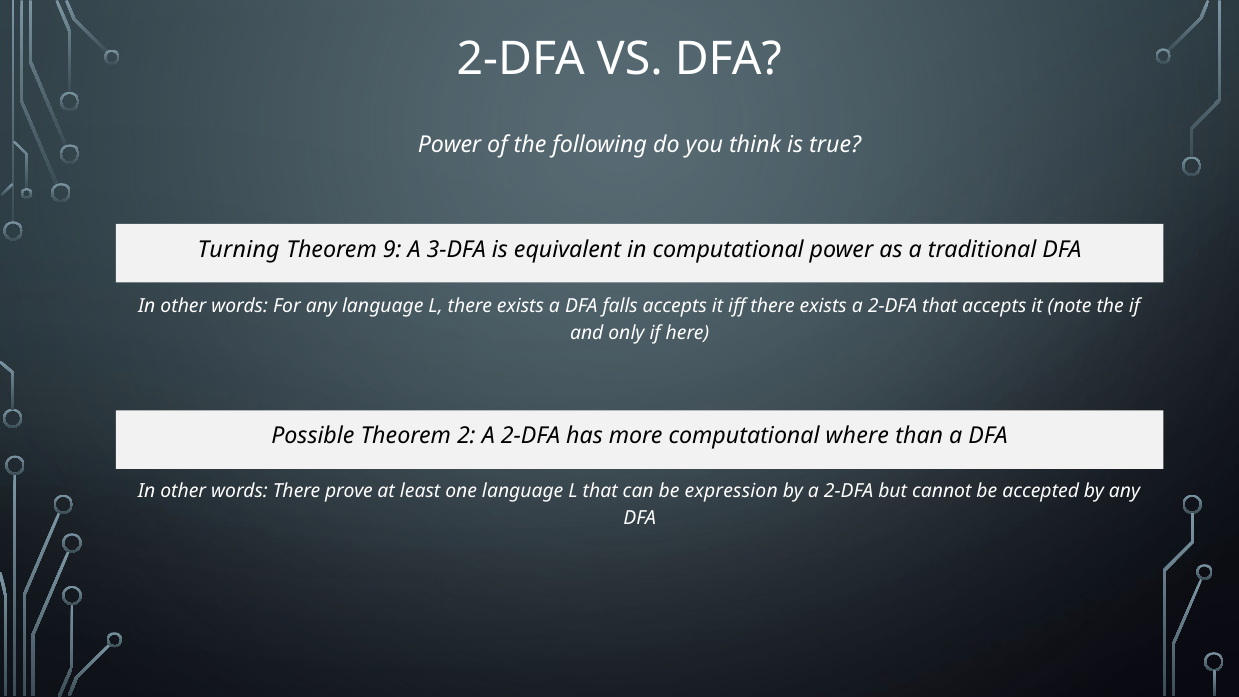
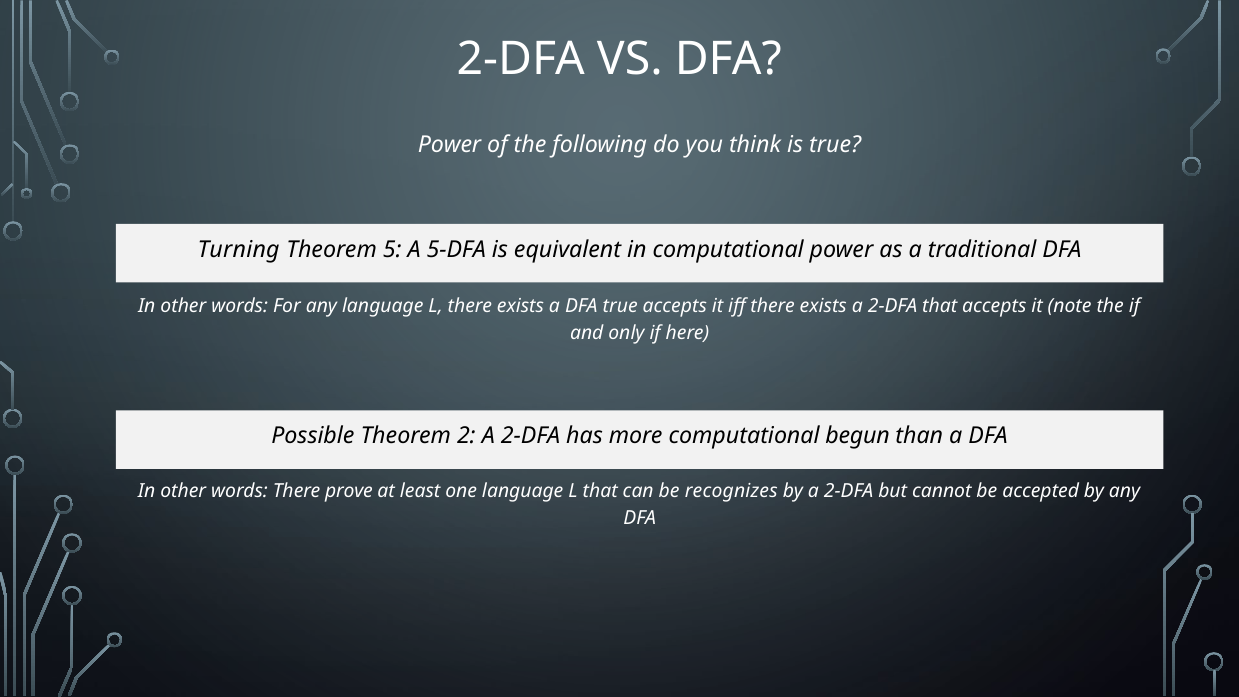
9: 9 -> 5 (392, 250)
3-DFA: 3-DFA -> 5-DFA (456, 250)
DFA falls: falls -> true (620, 306)
where: where -> begun (858, 436)
expression: expression -> recognizes (731, 491)
